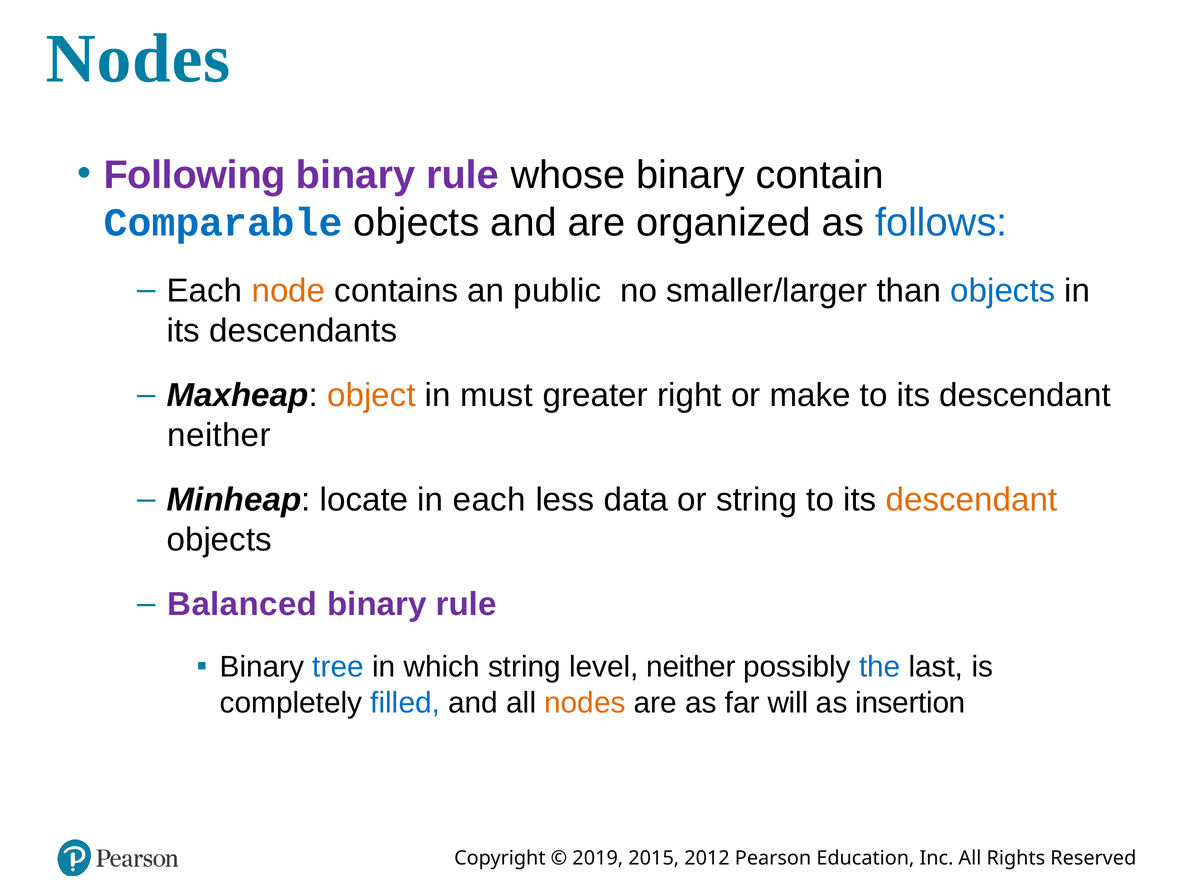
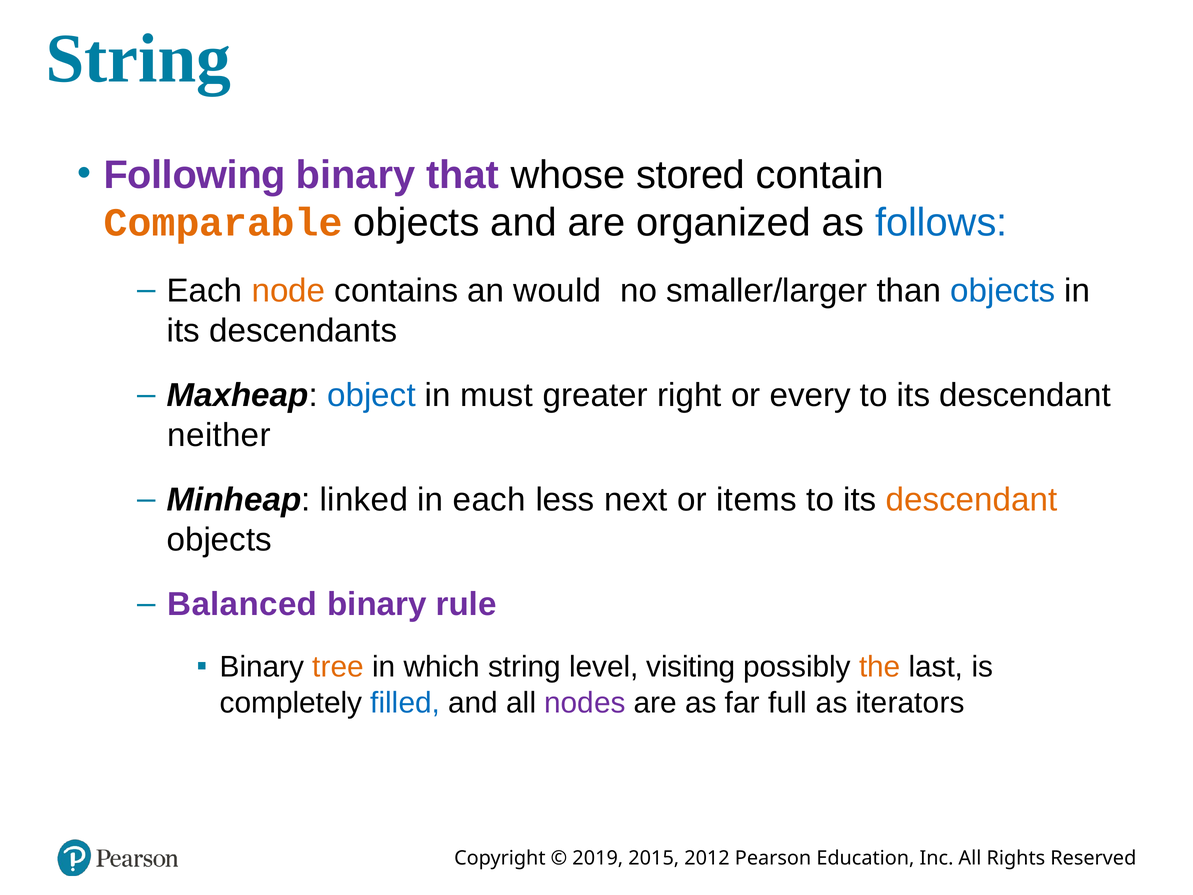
Nodes: Nodes -> String (138, 59)
rule: rule -> that (463, 175)
whose binary: binary -> stored (691, 175)
Comparable colour: blue -> orange (223, 223)
public: public -> would (557, 291)
object colour: orange -> blue (371, 395)
make: make -> every (810, 395)
locate: locate -> linked (364, 500)
data: data -> next (636, 500)
or string: string -> items (757, 500)
tree colour: blue -> orange (338, 667)
level neither: neither -> visiting (691, 667)
the colour: blue -> orange (880, 667)
nodes colour: orange -> purple (585, 703)
will: will -> full (788, 703)
insertion: insertion -> iterators (910, 703)
